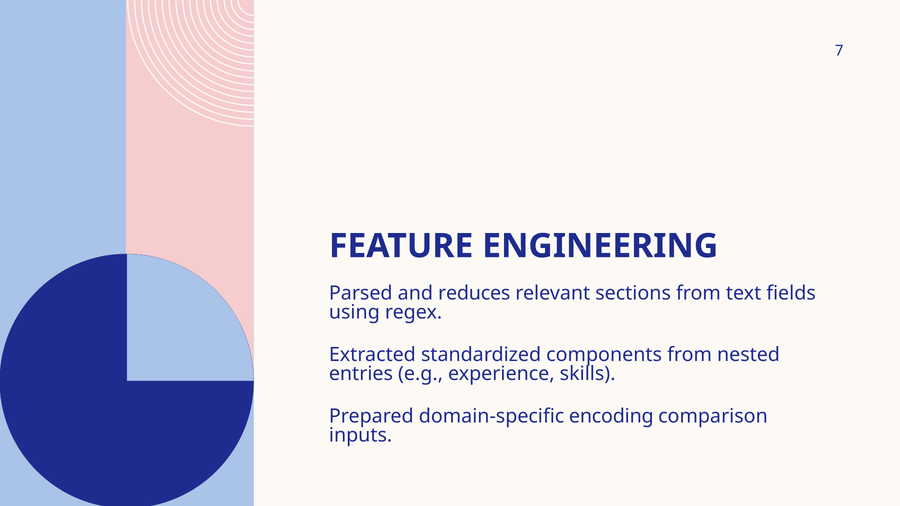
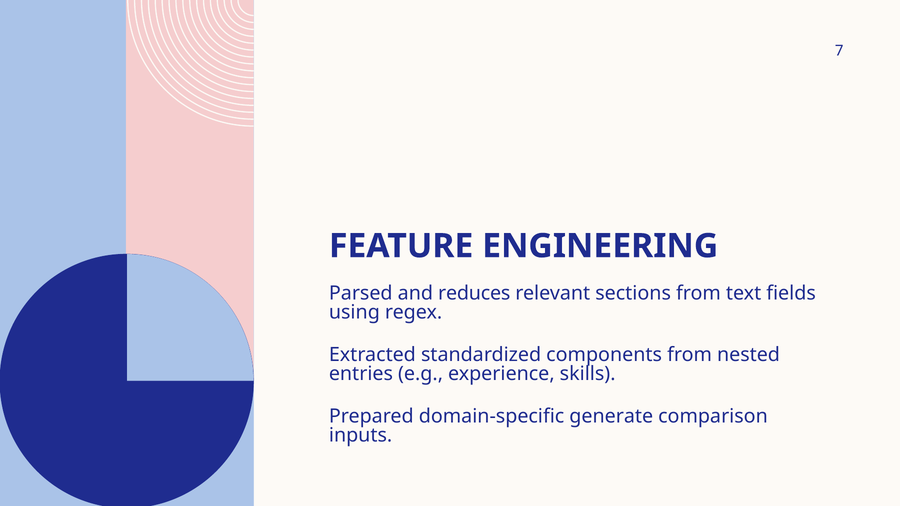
encoding: encoding -> generate (611, 416)
